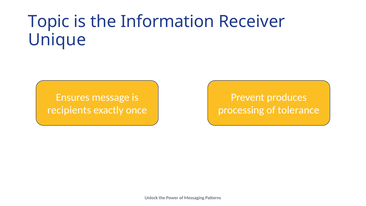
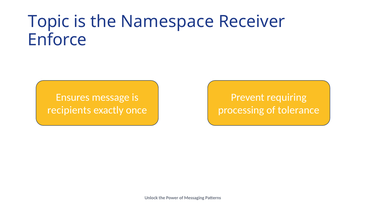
Information: Information -> Namespace (167, 22)
Unique: Unique -> Enforce (57, 40)
produces: produces -> requiring (287, 97)
